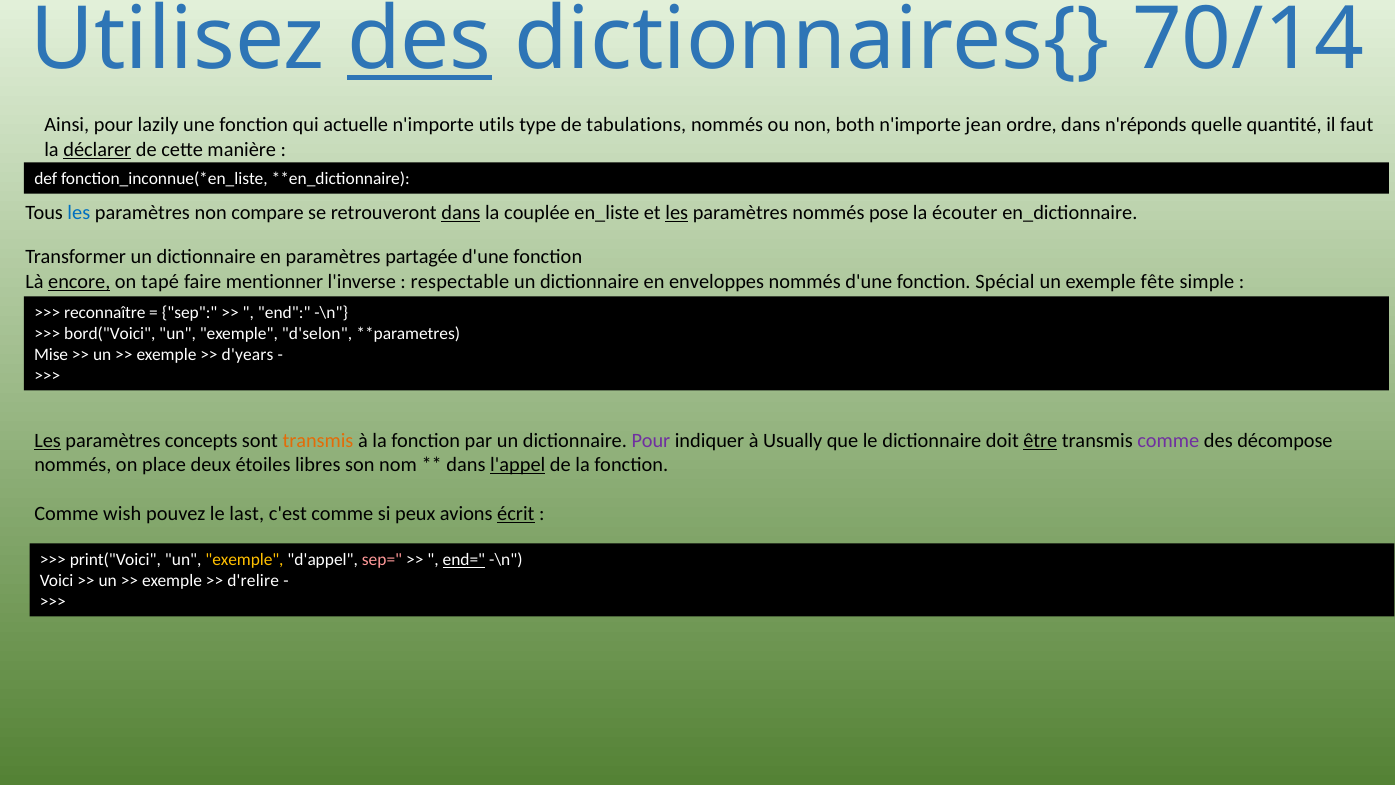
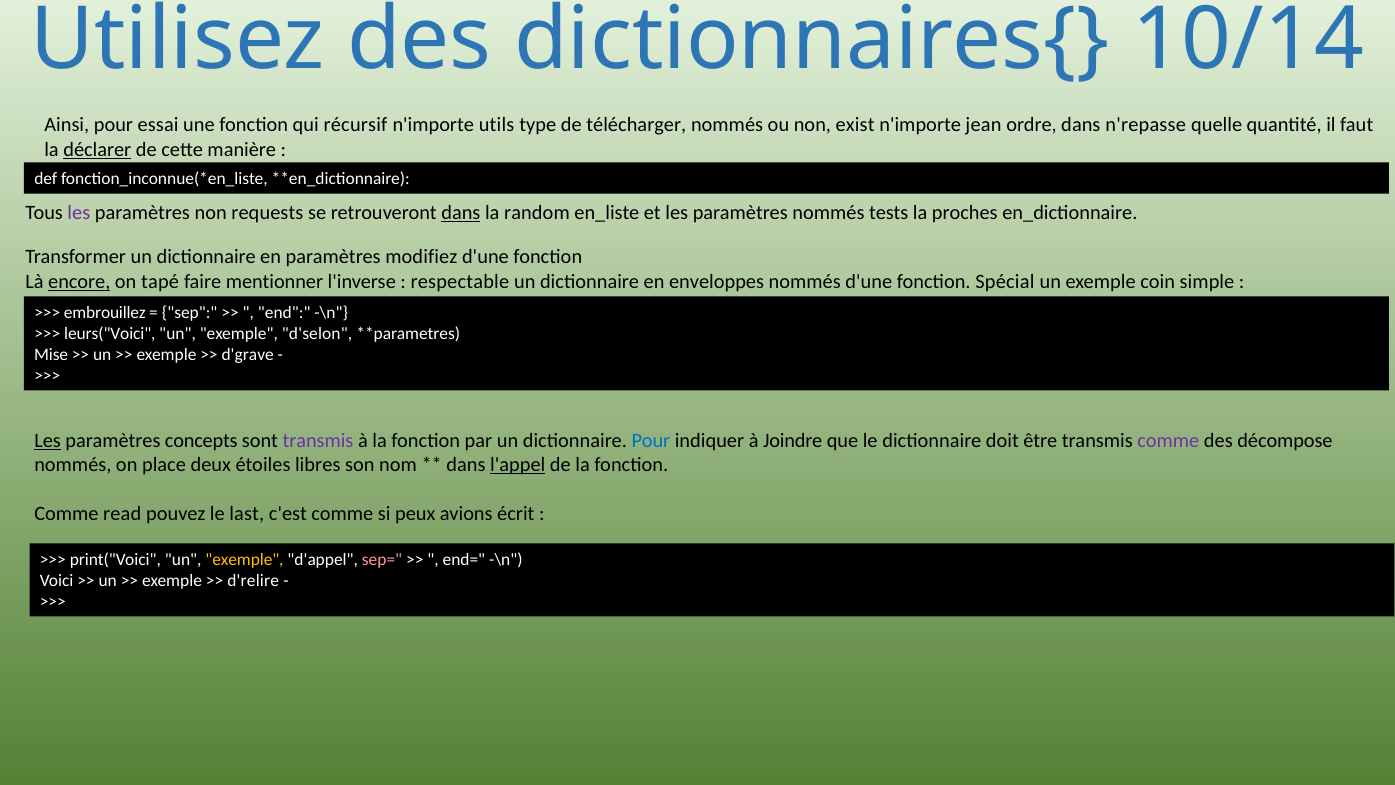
des underline: present -> none (419, 40)
70/14: 70/14 -> 10/14 (1248, 40)
lazily: lazily -> essai (158, 125)
actuelle: actuelle -> récursif (356, 125)
tabulations: tabulations -> télécharger (636, 125)
both: both -> exist (855, 125)
n'réponds: n'réponds -> n'repasse (1146, 125)
les colour: blue -> purple (79, 213)
compare: compare -> requests (267, 213)
couplée: couplée -> random (537, 213)
les underline: present -> none (677, 213)
pose: pose -> tests (889, 213)
écouter: écouter -> proches (965, 213)
partagée: partagée -> modifiez (421, 257)
fête: fête -> coin (1158, 282)
reconnaître: reconnaître -> embrouillez (105, 313)
bord("Voici: bord("Voici -> leurs("Voici (110, 334)
d'years: d'years -> d'grave (248, 355)
transmis colour: orange -> purple (318, 440)
Pour colour: purple -> blue (651, 440)
Usually: Usually -> Joindre (793, 440)
être underline: present -> none (1040, 440)
wish: wish -> read (122, 514)
écrit underline: present -> none (516, 514)
end= underline: present -> none (464, 560)
